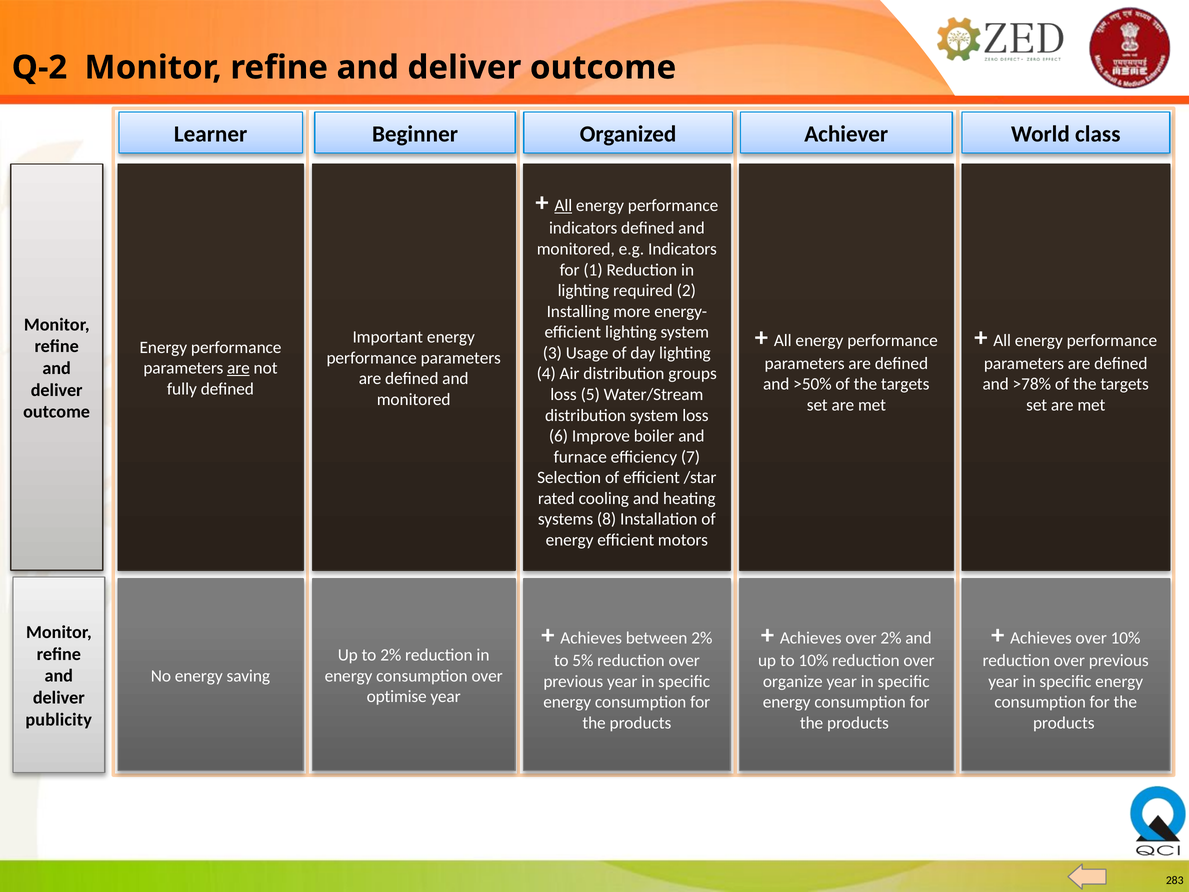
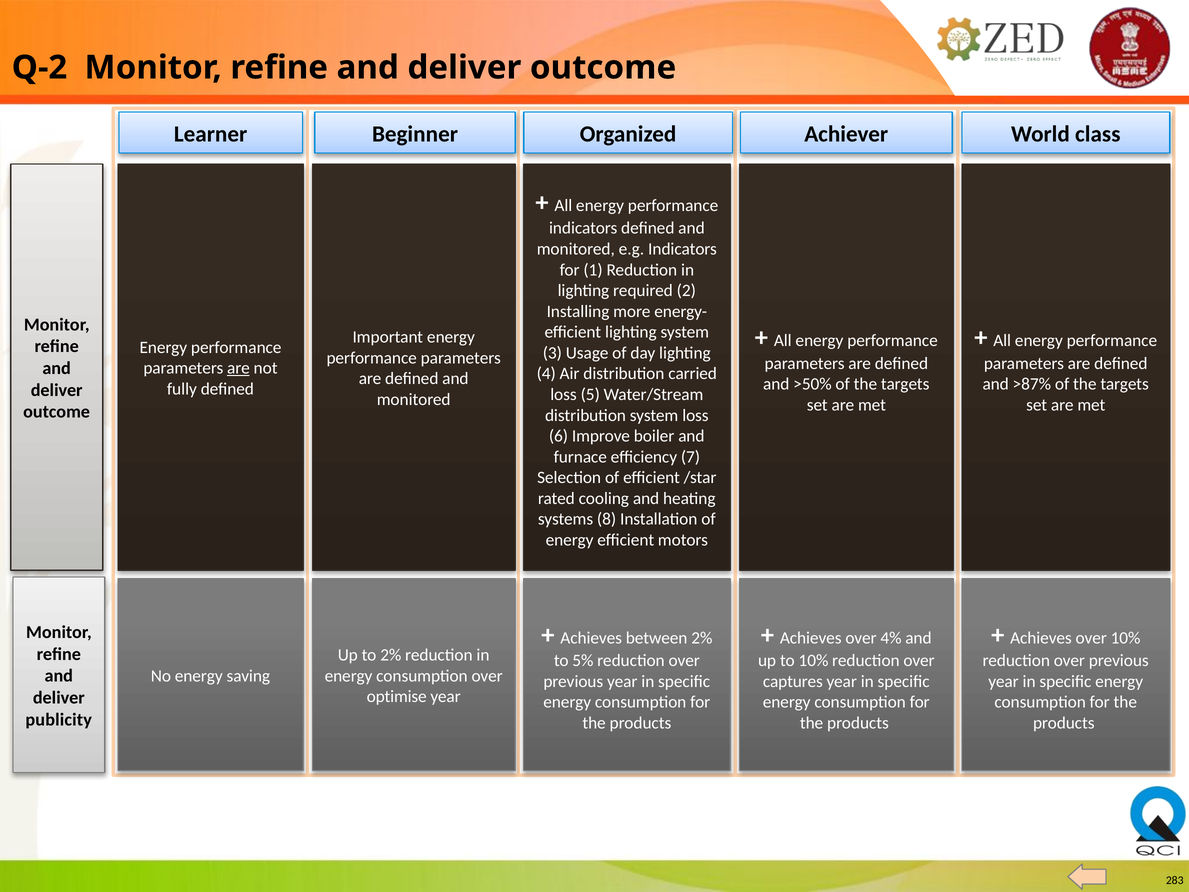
All underline: present -> none (563, 206)
groups: groups -> carried (693, 374)
>78%: >78% -> >87% (1032, 384)
over 2%: 2% -> 4% (891, 638)
organize: organize -> captures (793, 681)
